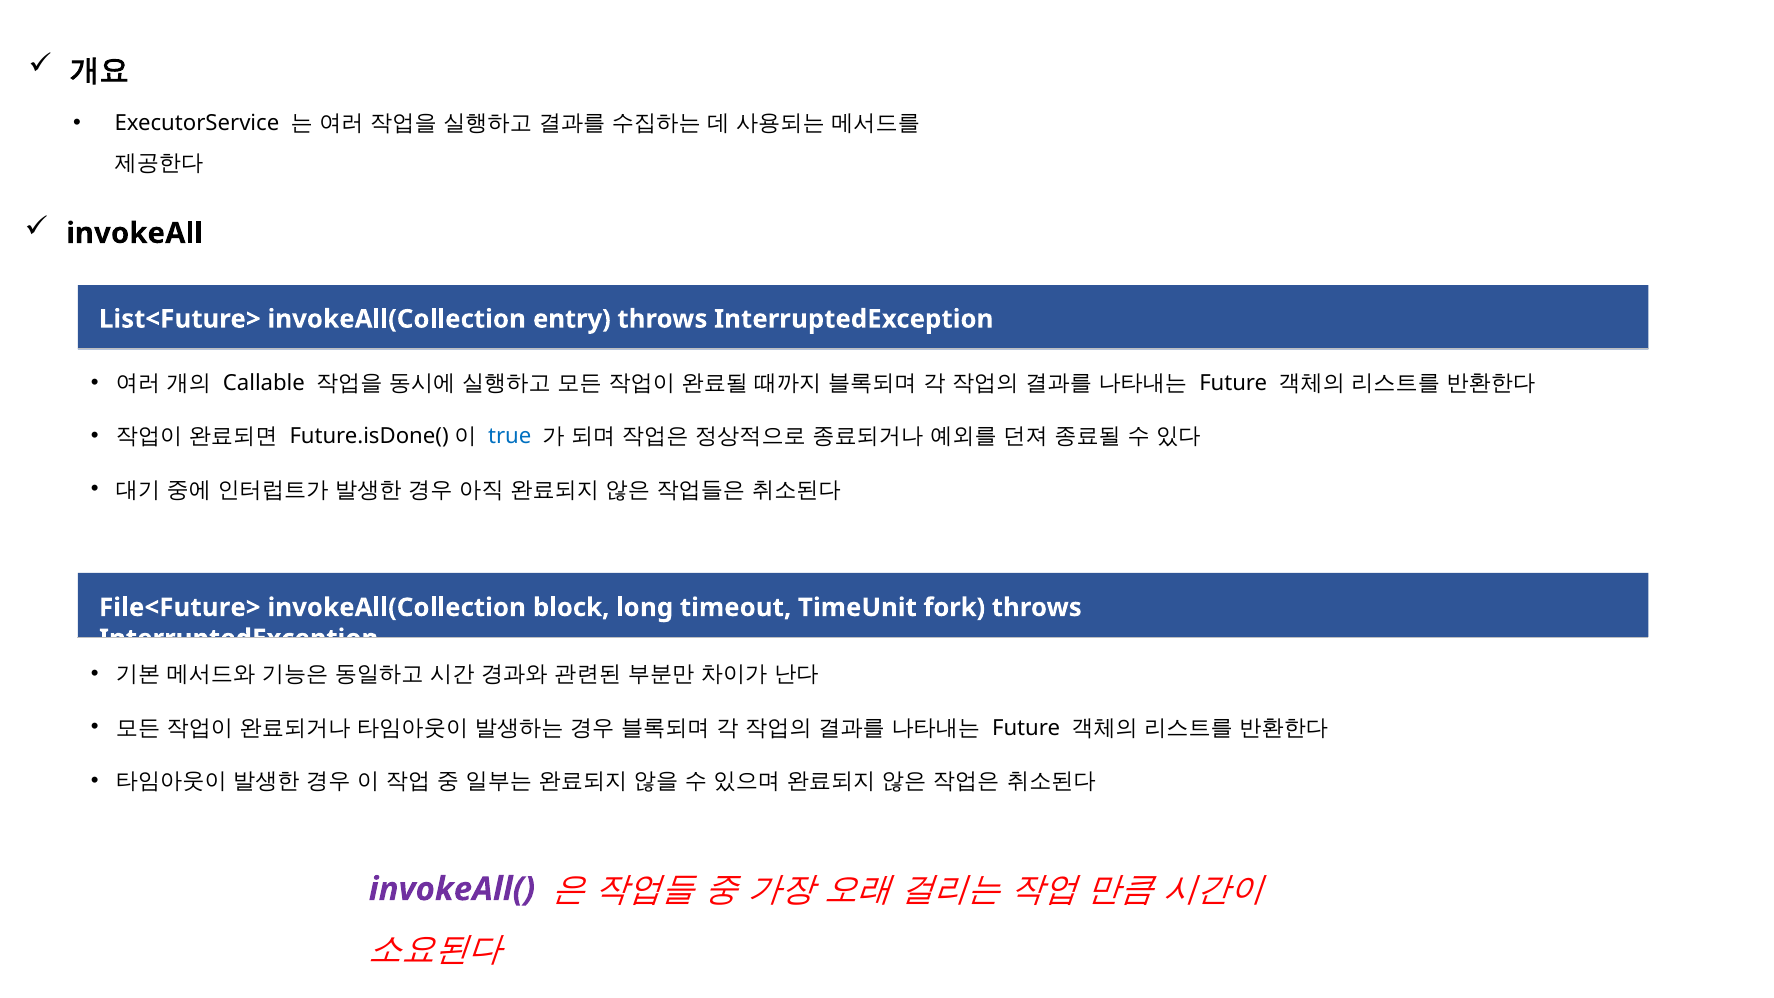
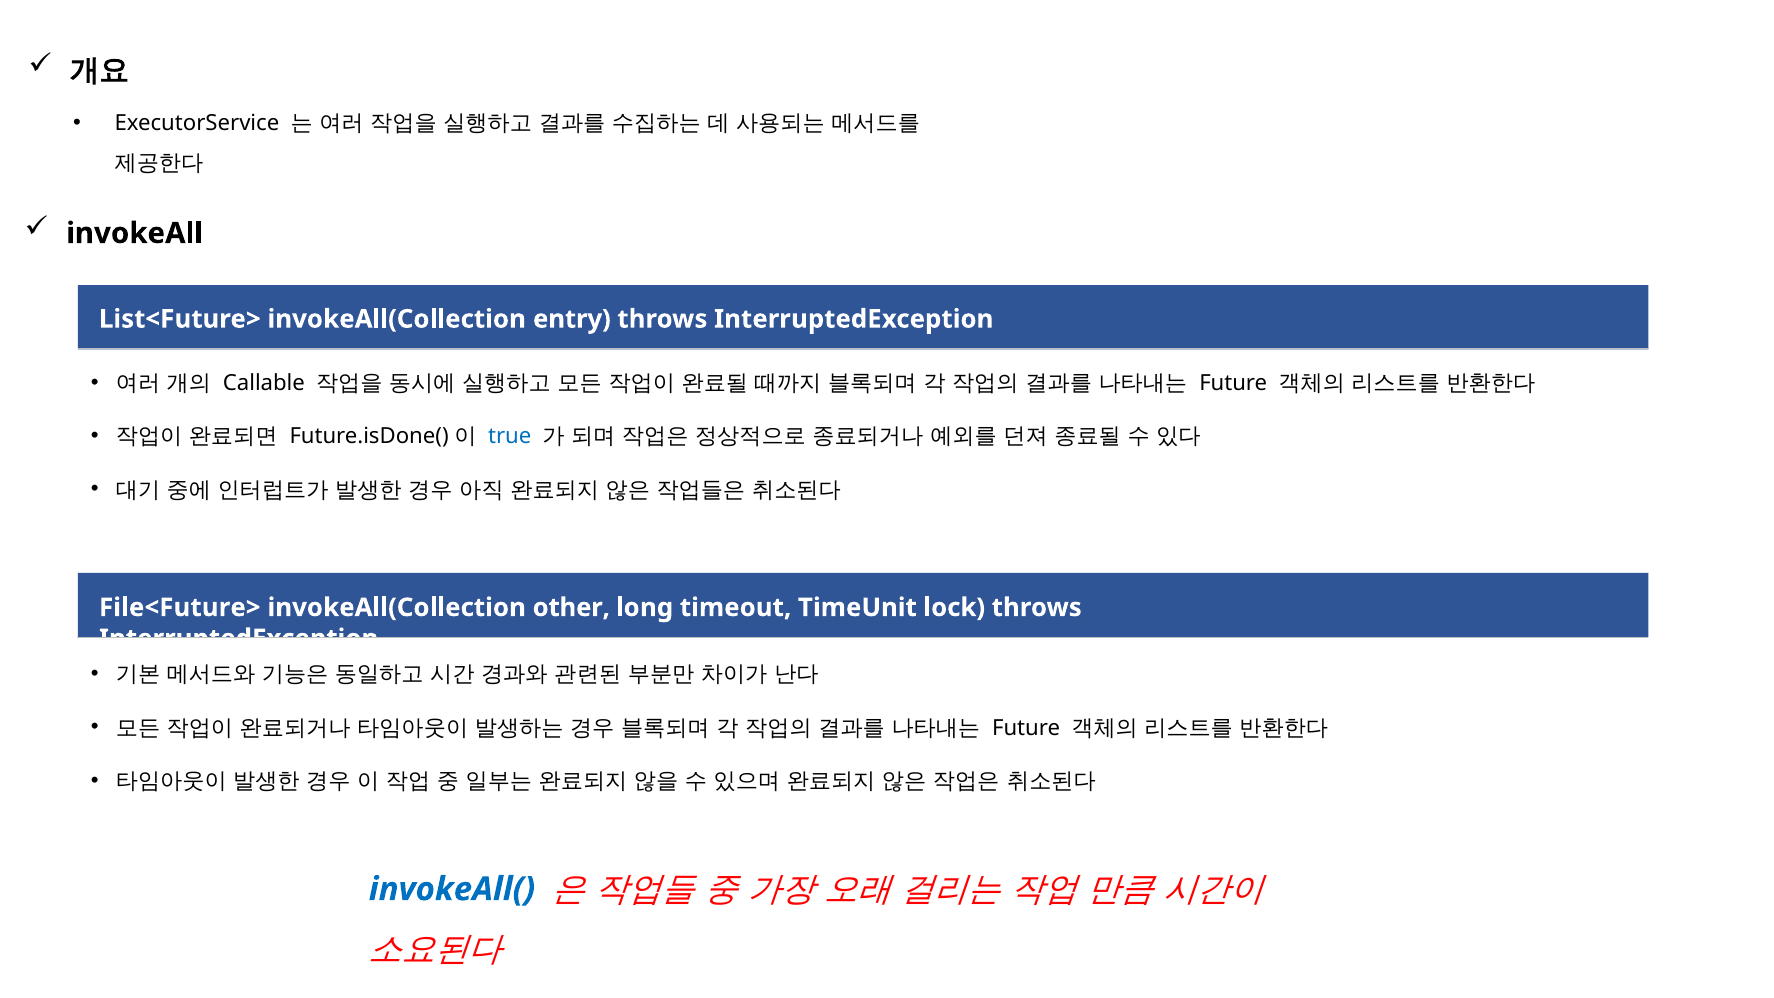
block: block -> other (571, 607)
fork: fork -> lock (954, 607)
invokeAll( colour: purple -> blue (452, 889)
